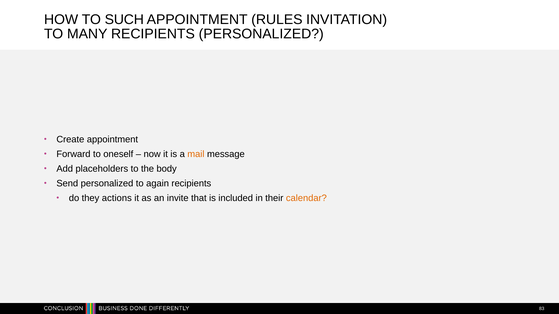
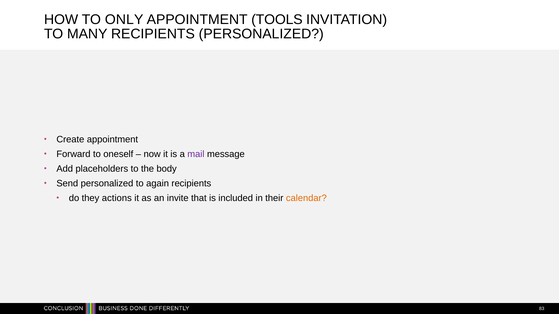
SUCH: SUCH -> ONLY (124, 20)
RULES: RULES -> TOOLS (277, 20)
mail colour: orange -> purple (196, 154)
